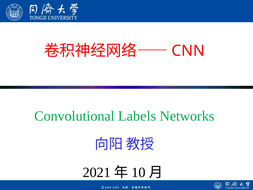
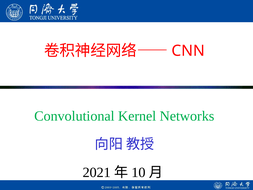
Labels: Labels -> Kernel (137, 116)
